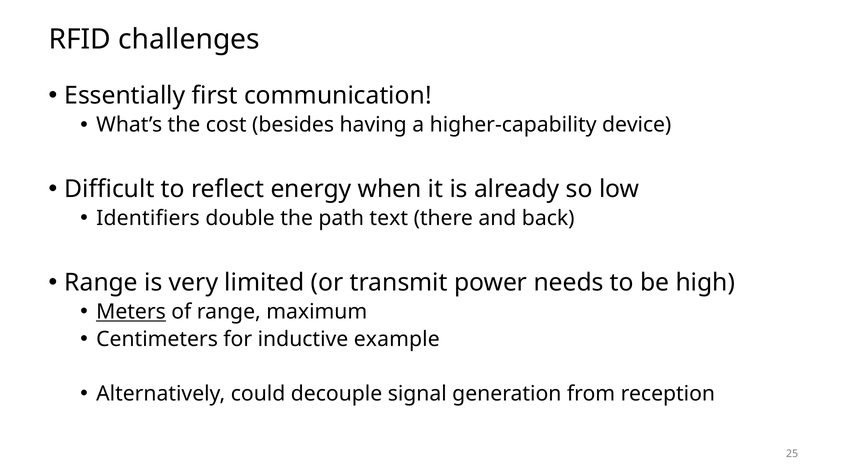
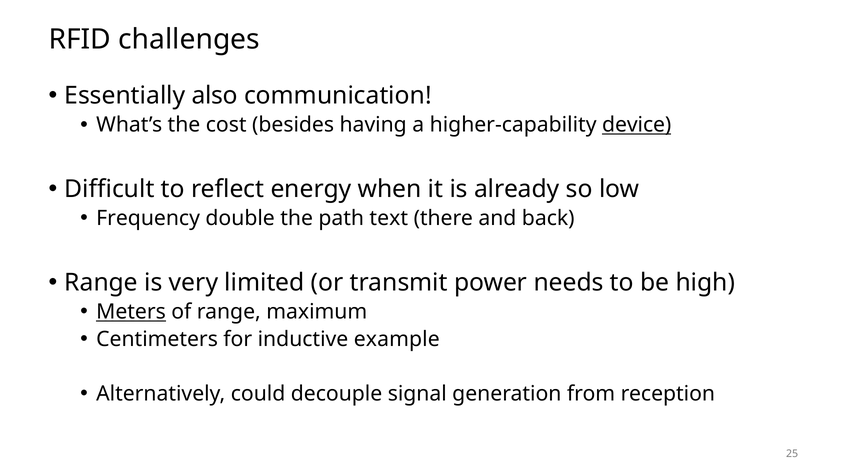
first: first -> also (215, 96)
device underline: none -> present (637, 125)
Identifiers: Identifiers -> Frequency (148, 219)
